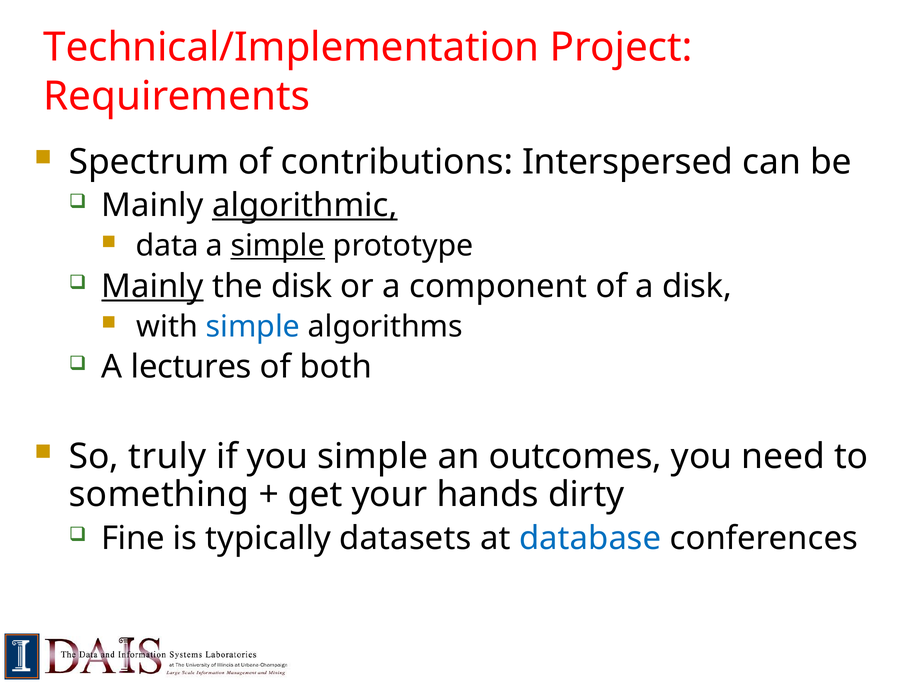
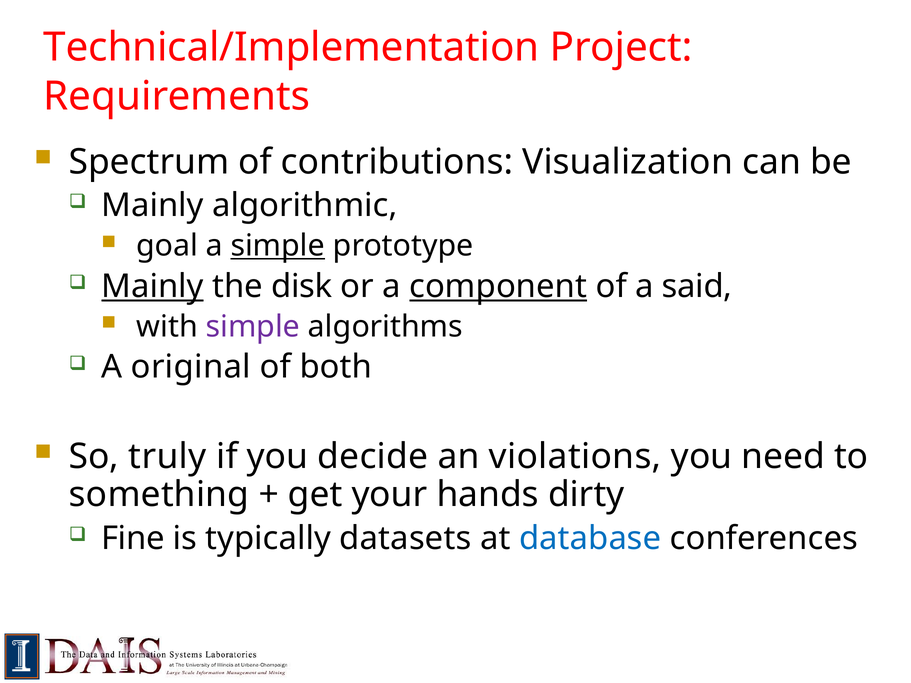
Interspersed: Interspersed -> Visualization (628, 162)
algorithmic underline: present -> none (305, 205)
data: data -> goal (167, 246)
component underline: none -> present (498, 286)
a disk: disk -> said (697, 286)
simple colour: blue -> purple (253, 327)
lectures: lectures -> original (191, 367)
you simple: simple -> decide (373, 457)
outcomes: outcomes -> violations (575, 457)
